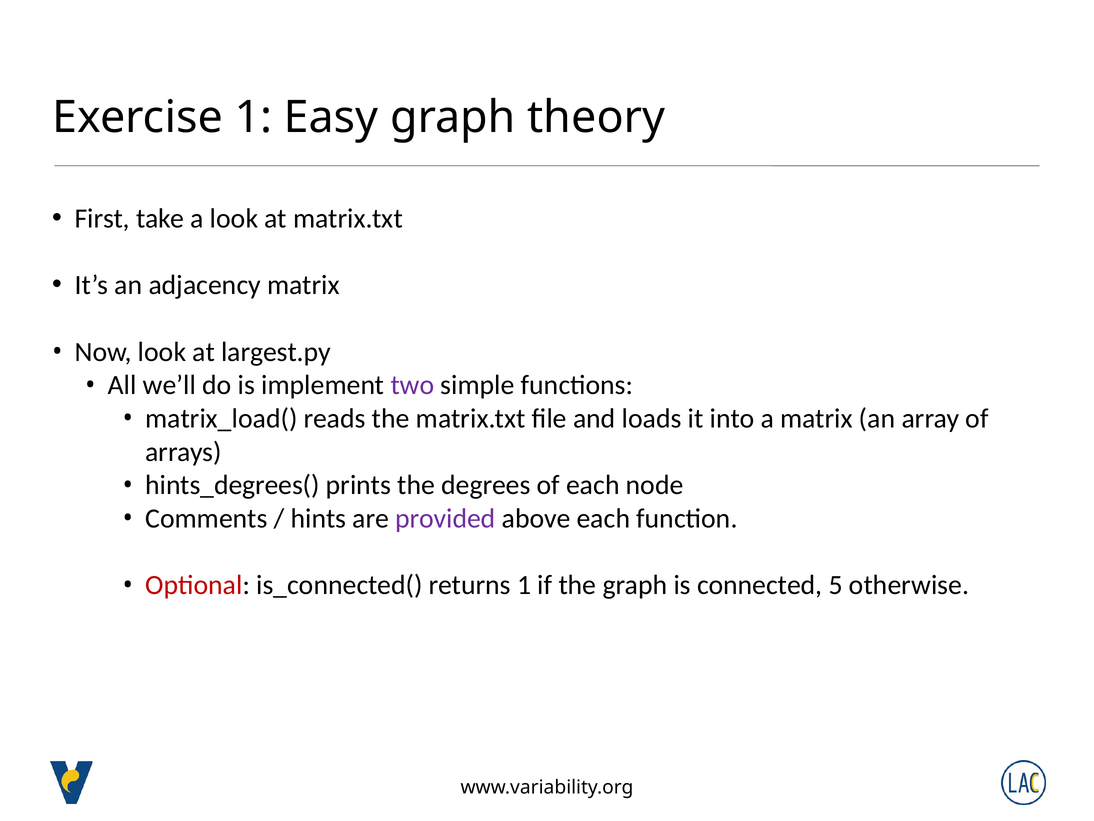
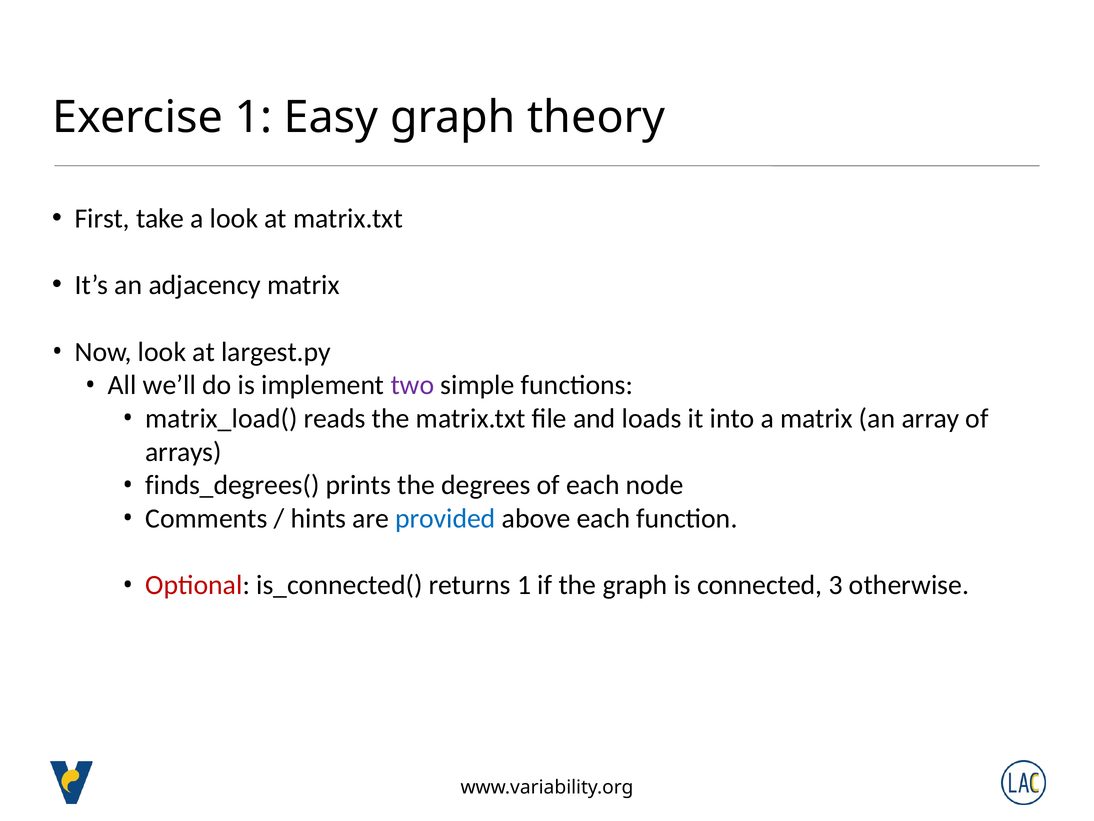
hints_degrees(: hints_degrees( -> finds_degrees( (232, 485)
provided colour: purple -> blue (445, 518)
5: 5 -> 3 (836, 585)
